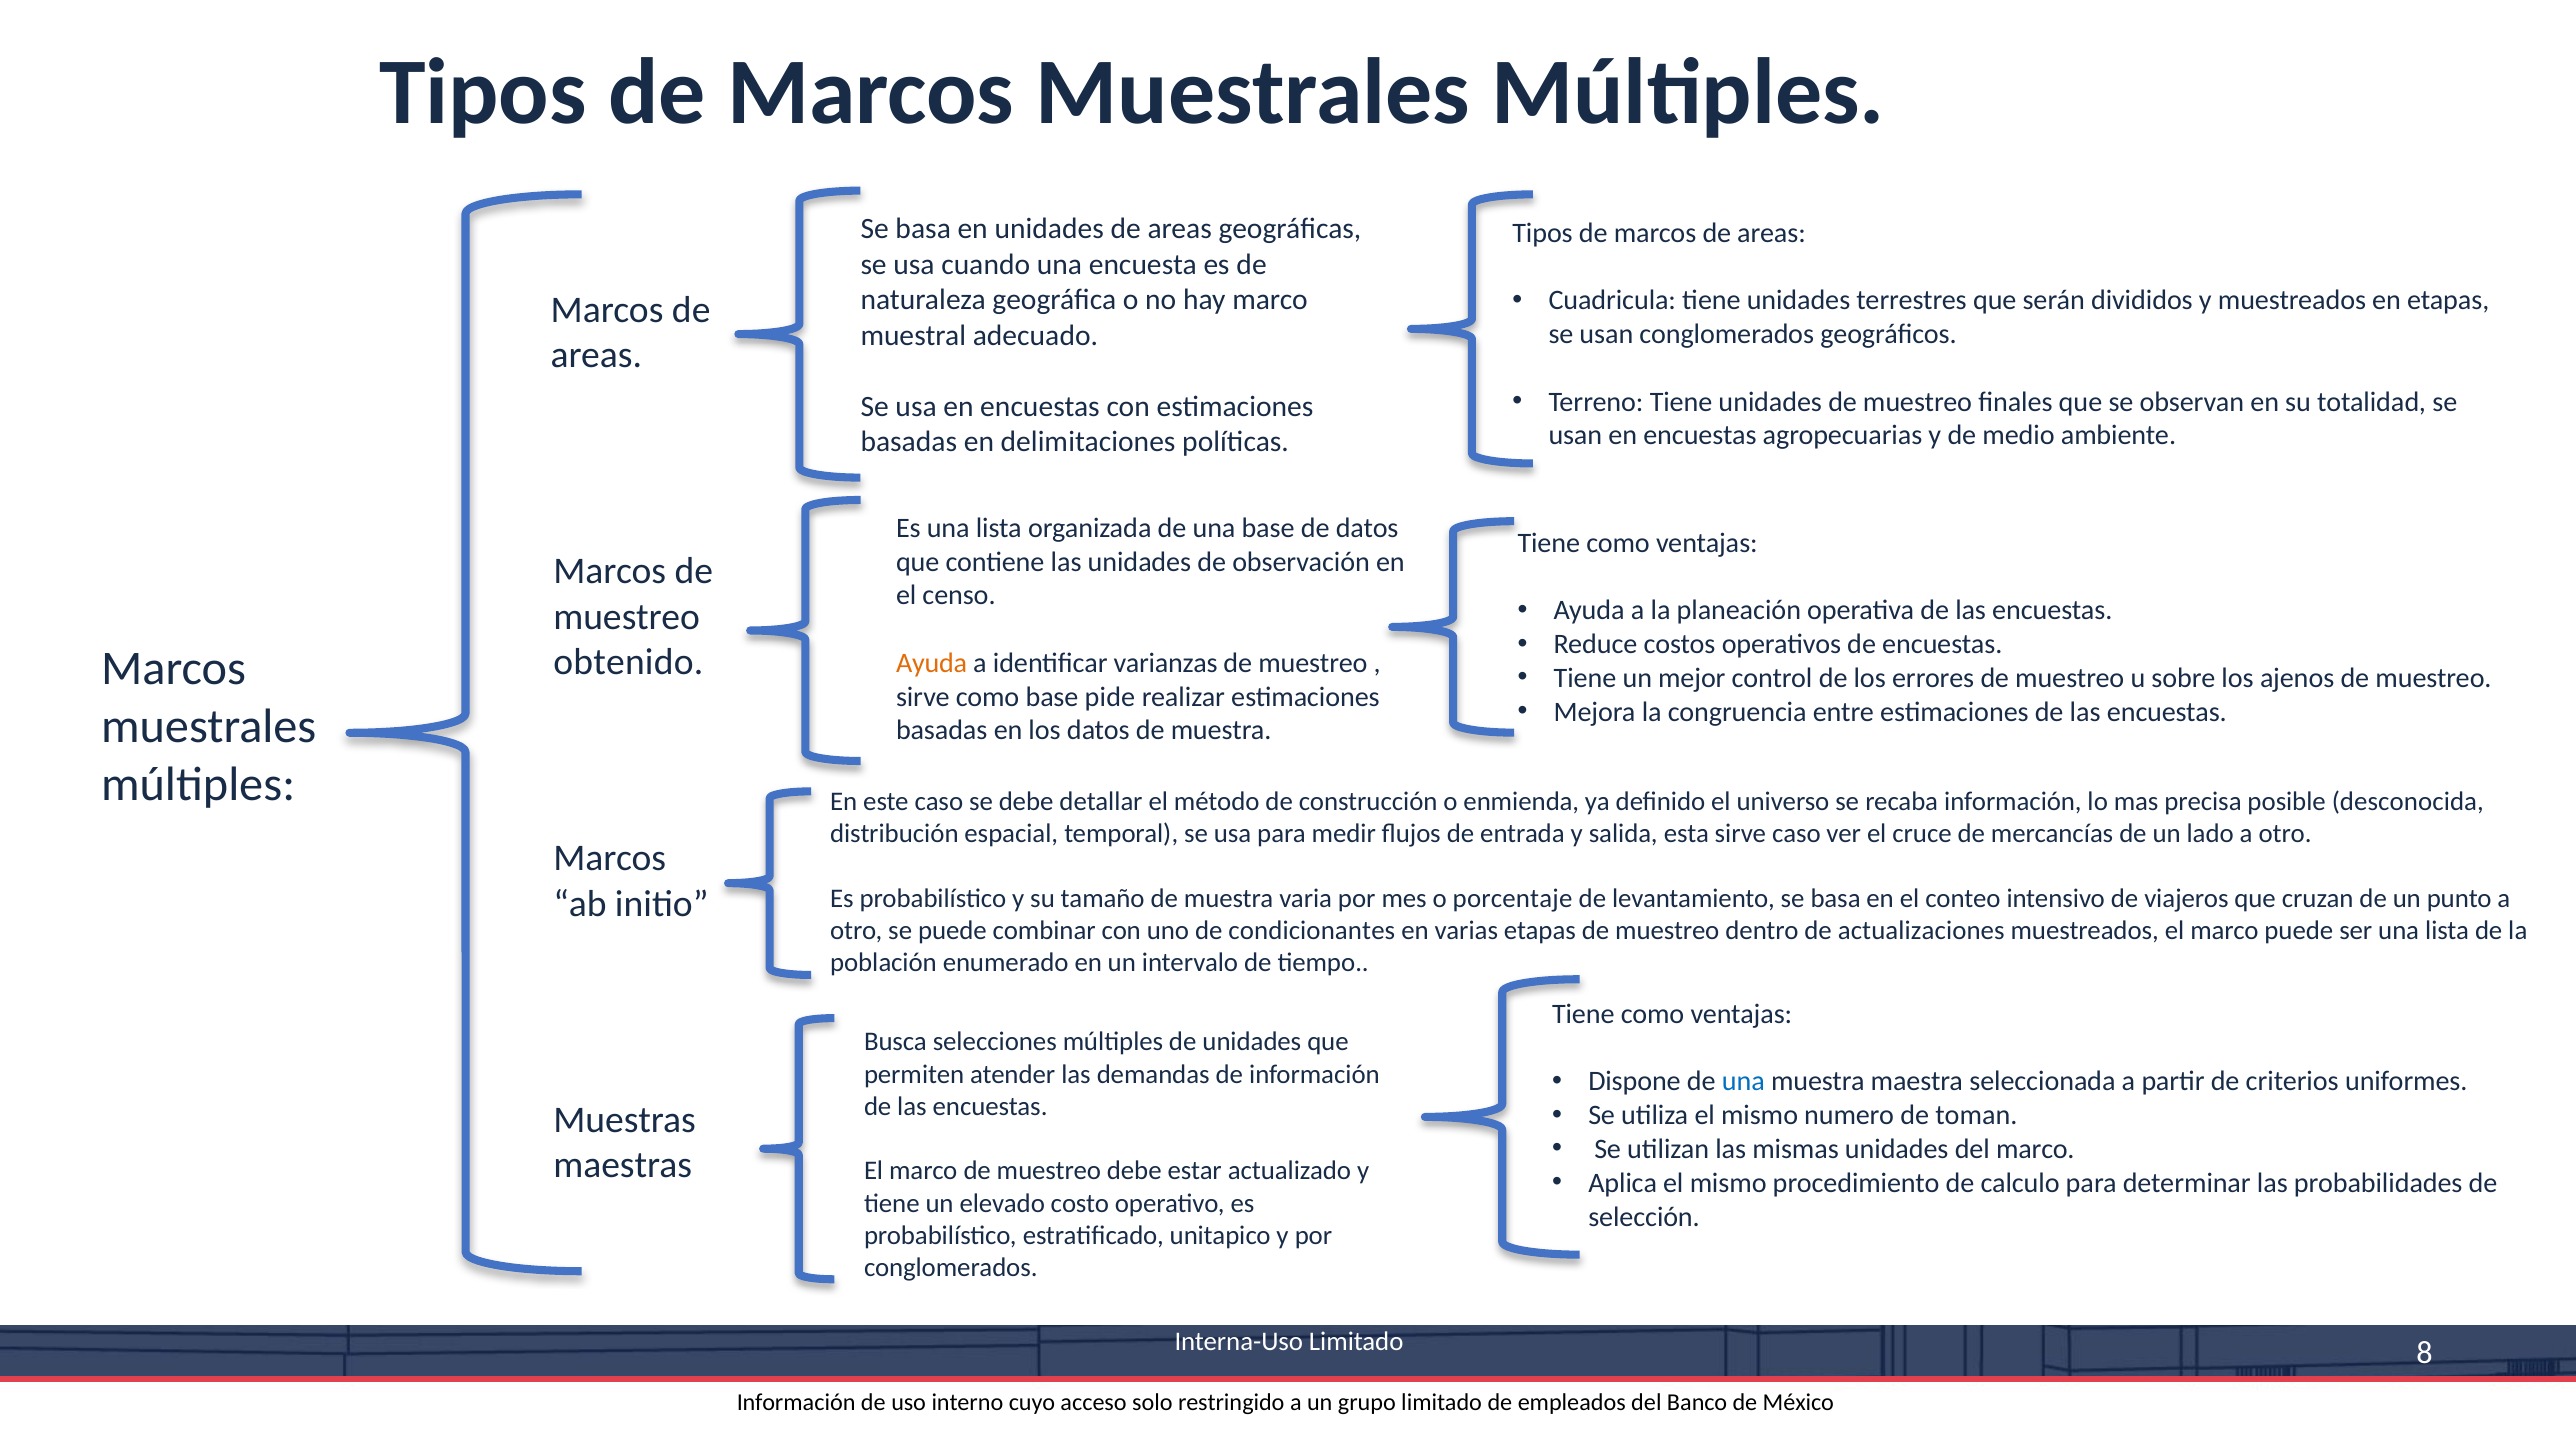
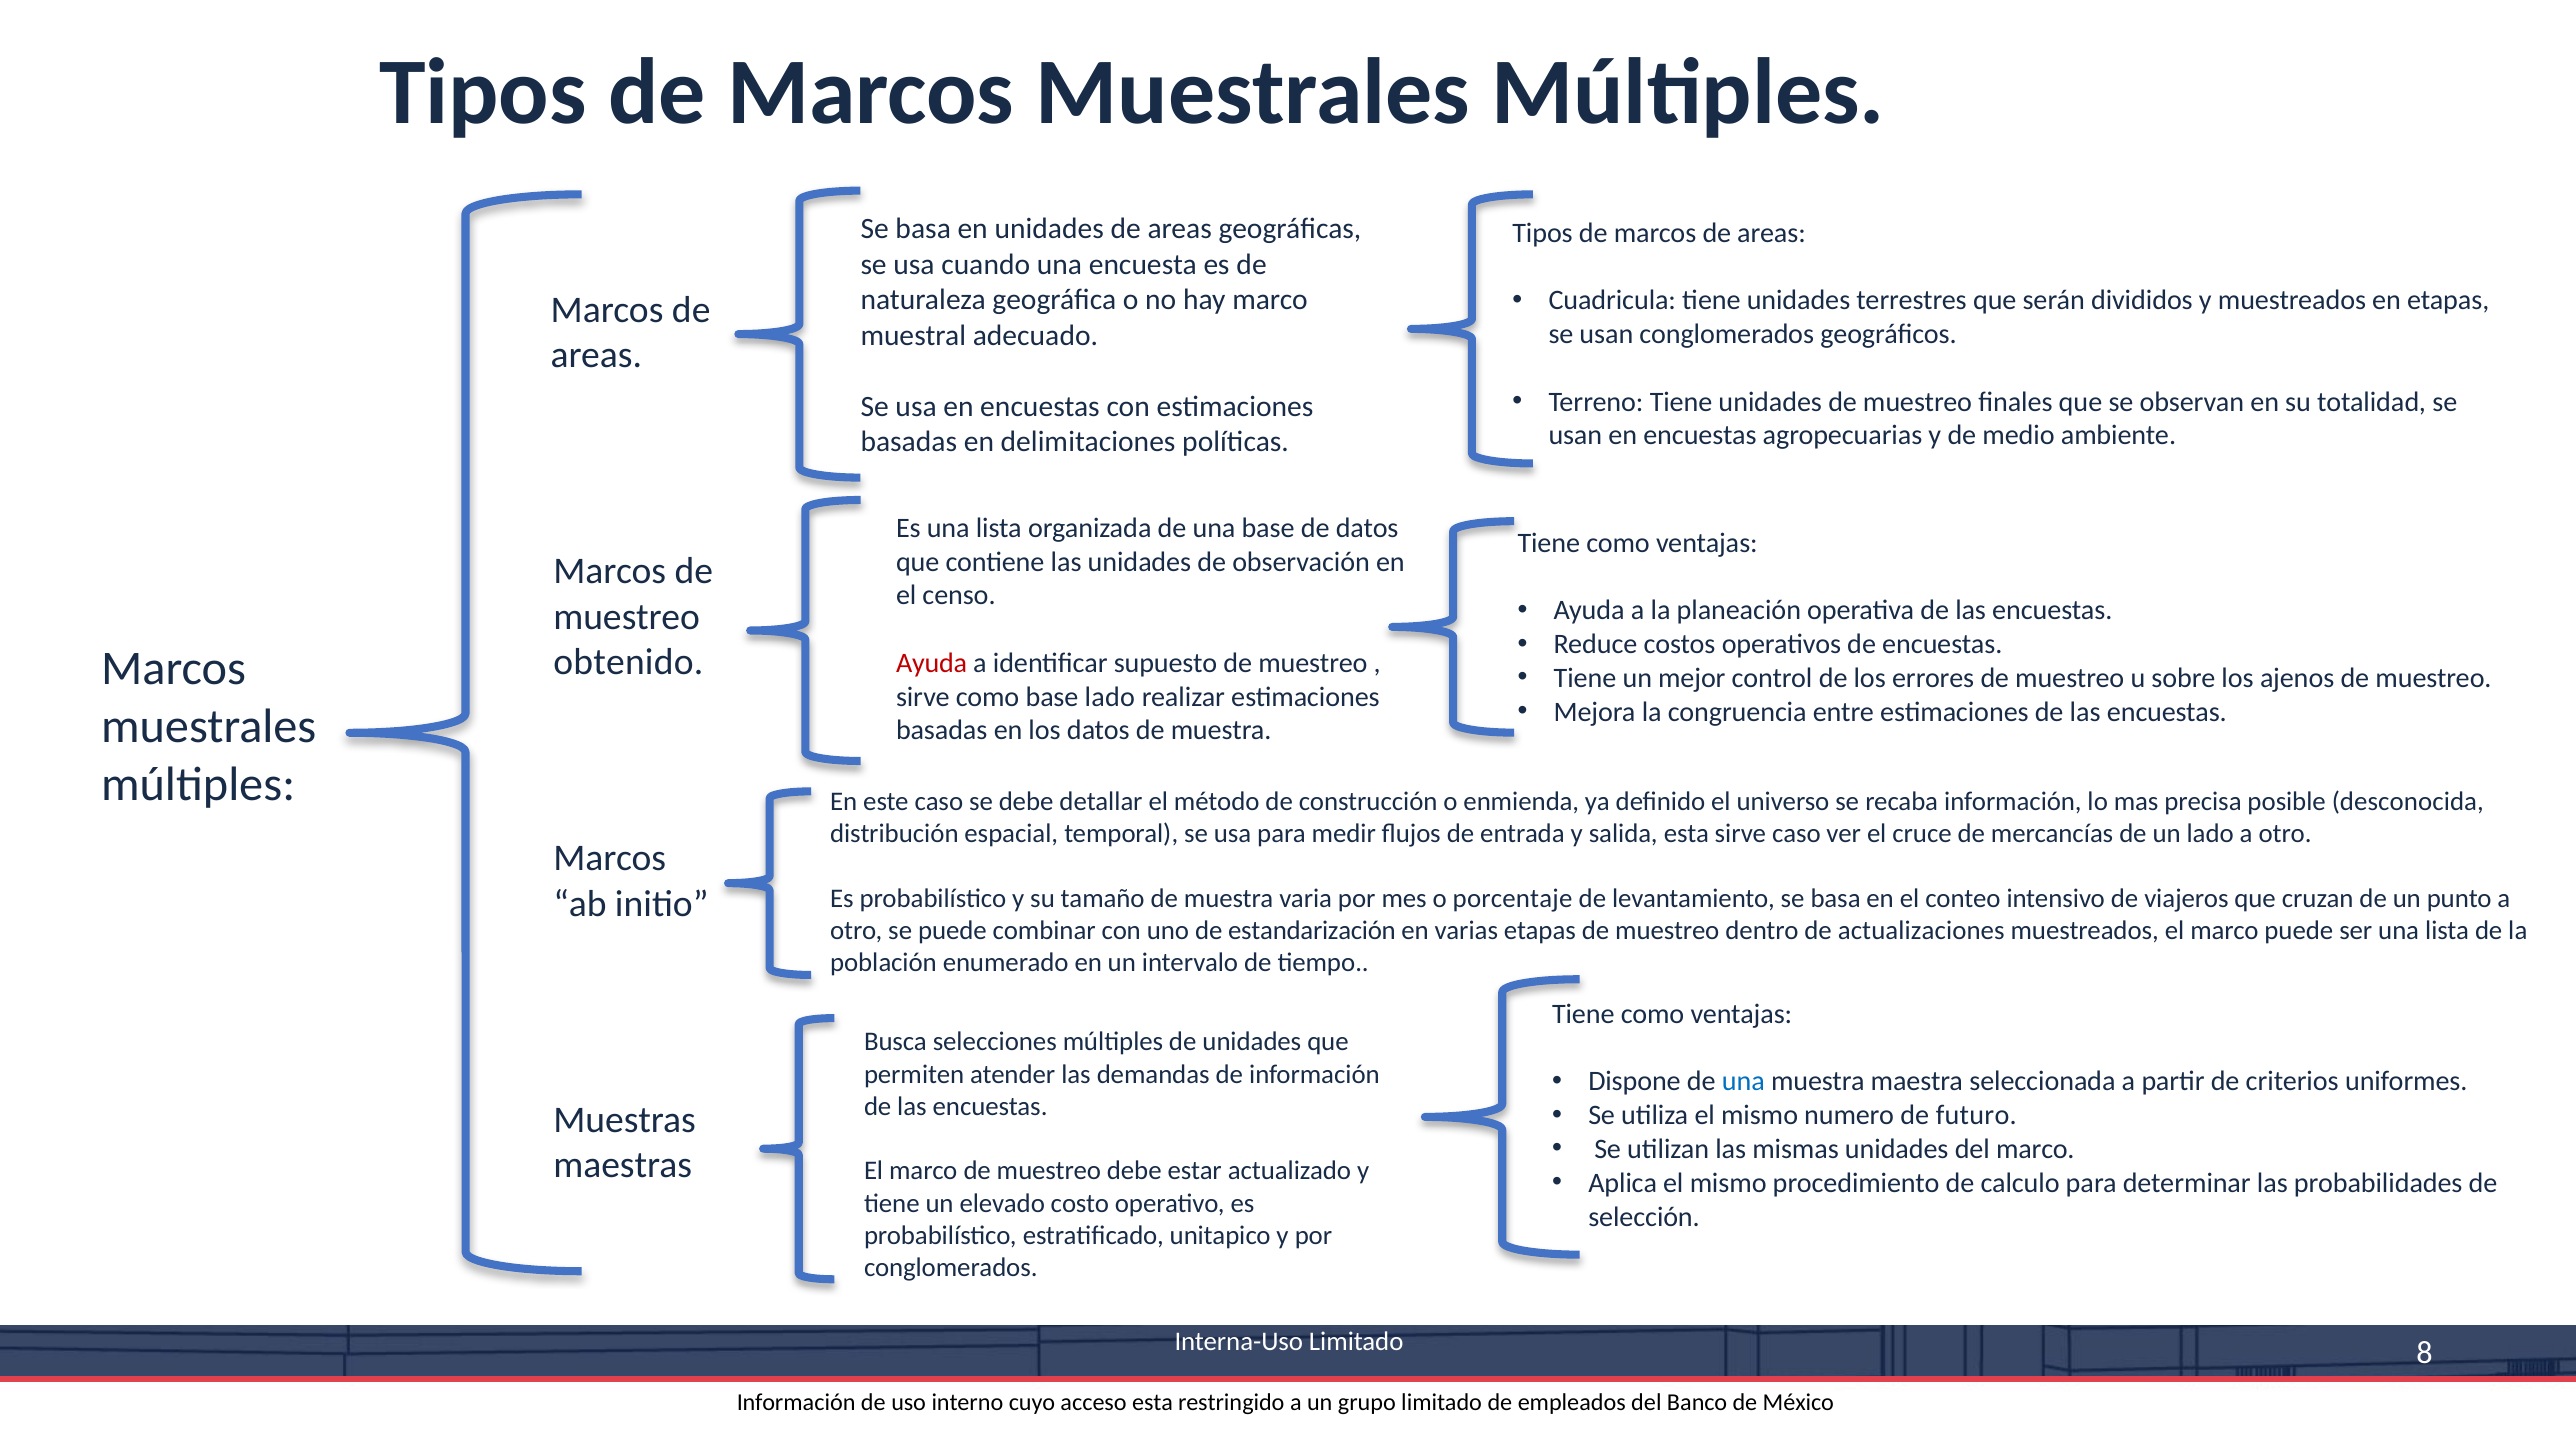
Ayuda colour: orange -> red (932, 663)
varianzas: varianzas -> supuesto (1166, 663)
base pide: pide -> lado (1110, 697)
condicionantes: condicionantes -> estandarización (1312, 931)
toman: toman -> futuro (1976, 1115)
acceso solo: solo -> esta (1152, 1402)
